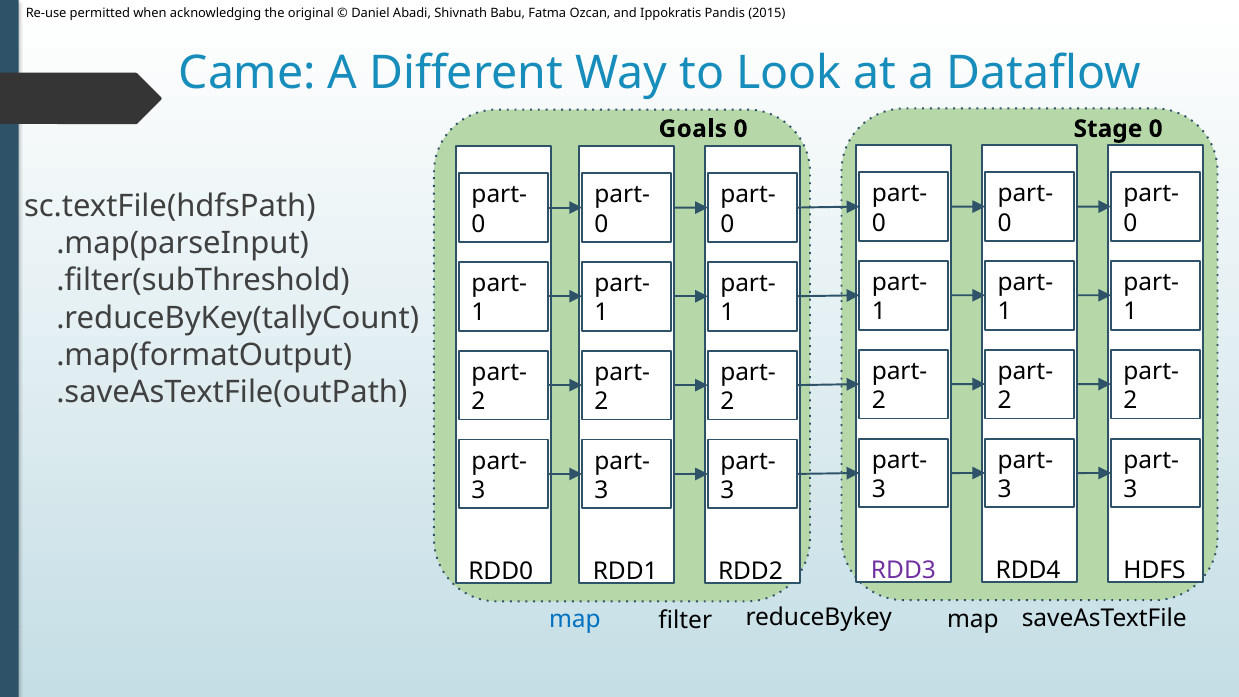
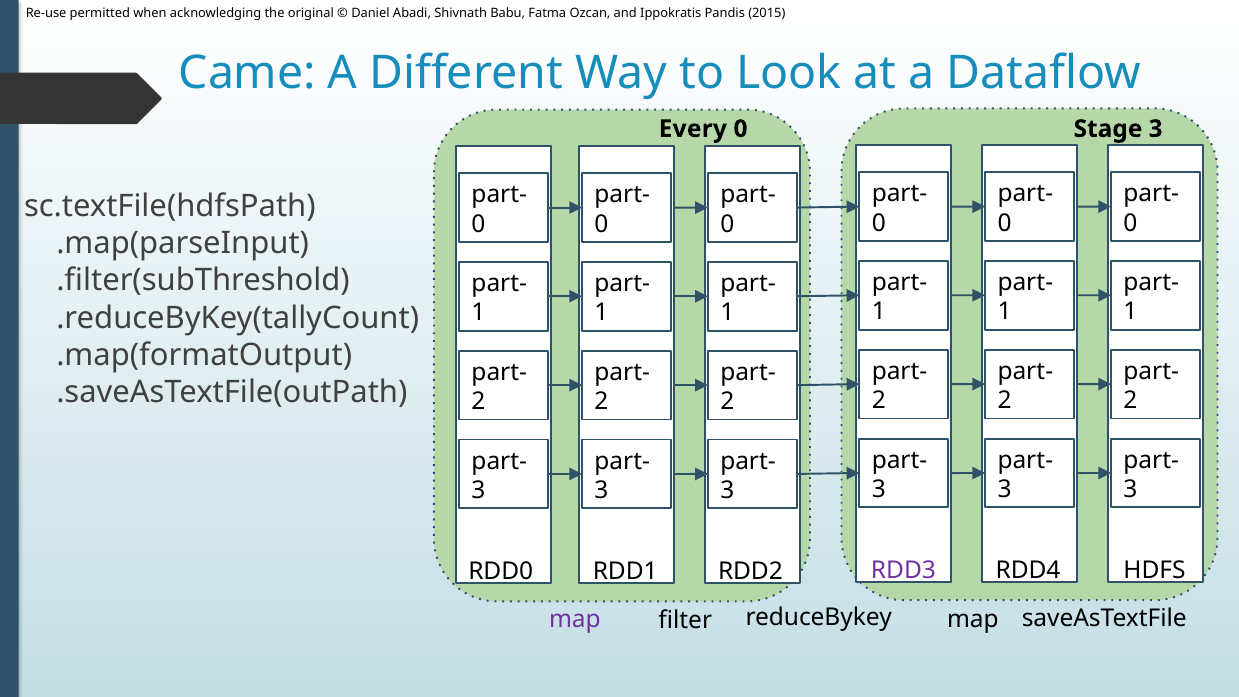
Goals: Goals -> Every (693, 129)
Stage 0: 0 -> 3 (1156, 129)
map colour: blue -> purple (575, 619)
